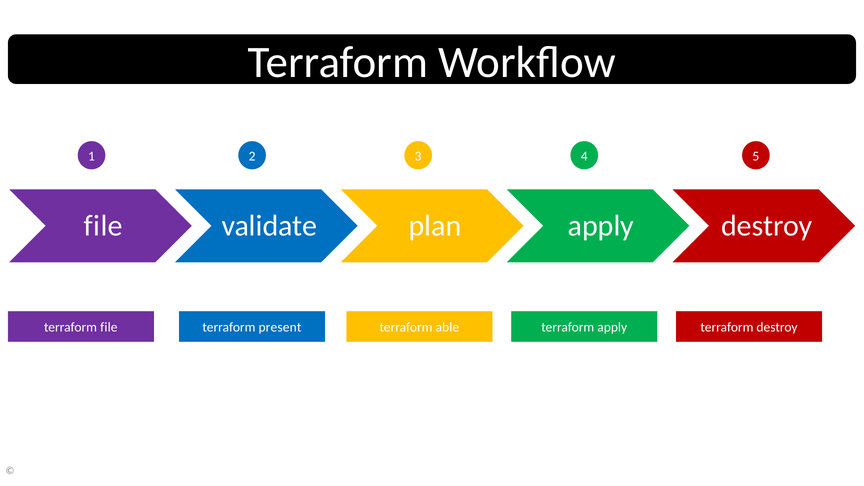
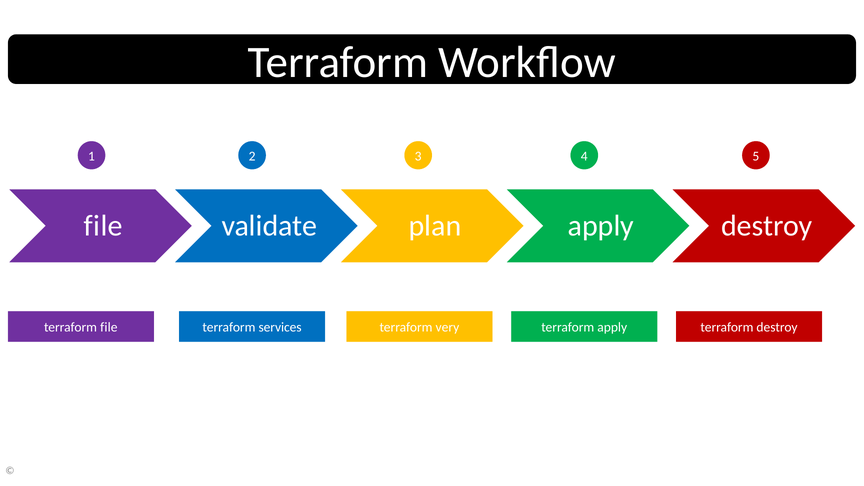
present: present -> services (280, 327)
able: able -> very (447, 327)
